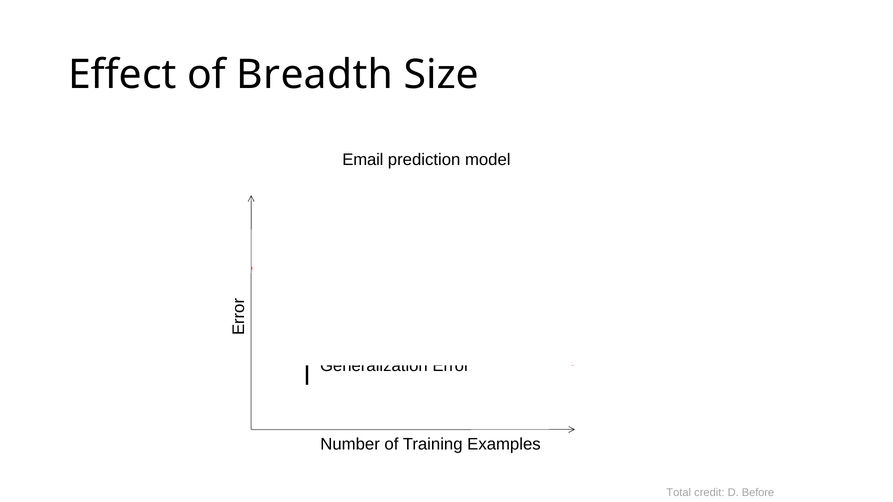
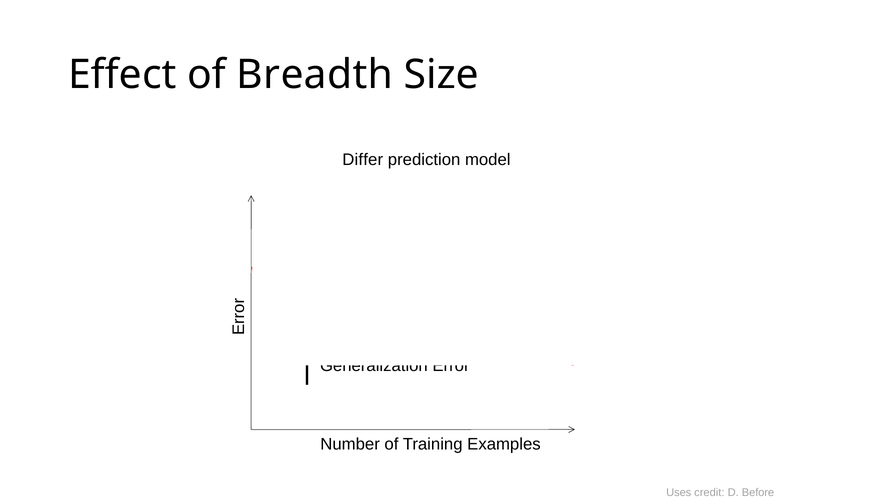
Email: Email -> Differ (363, 160)
Total: Total -> Uses (679, 493)
